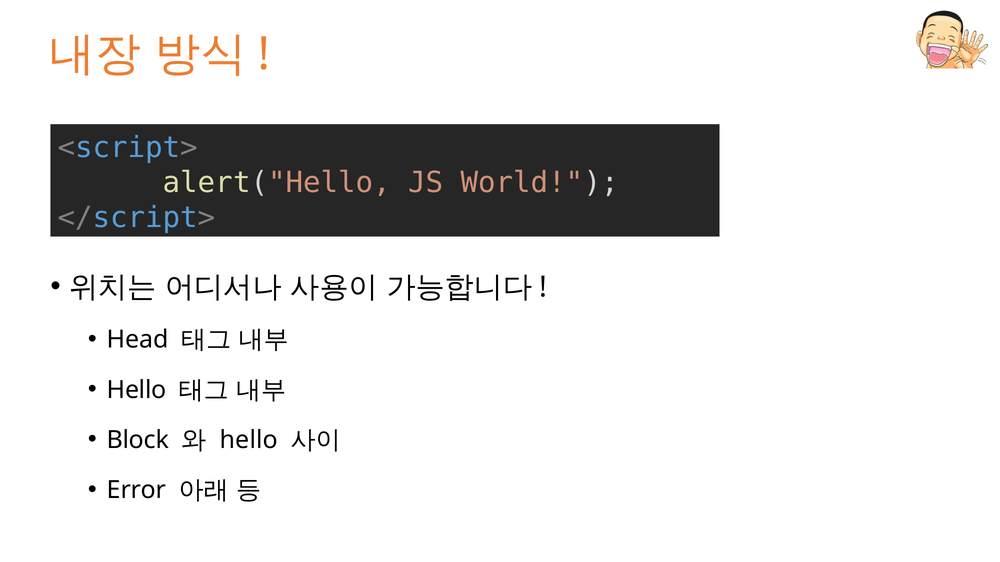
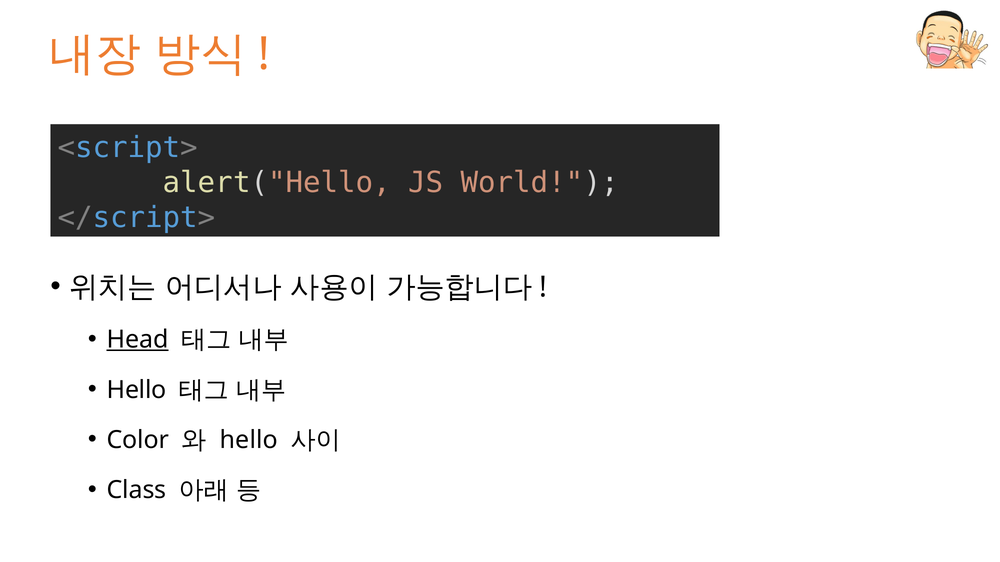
Head underline: none -> present (138, 340)
Block: Block -> Color (138, 440)
Error: Error -> Class (137, 491)
